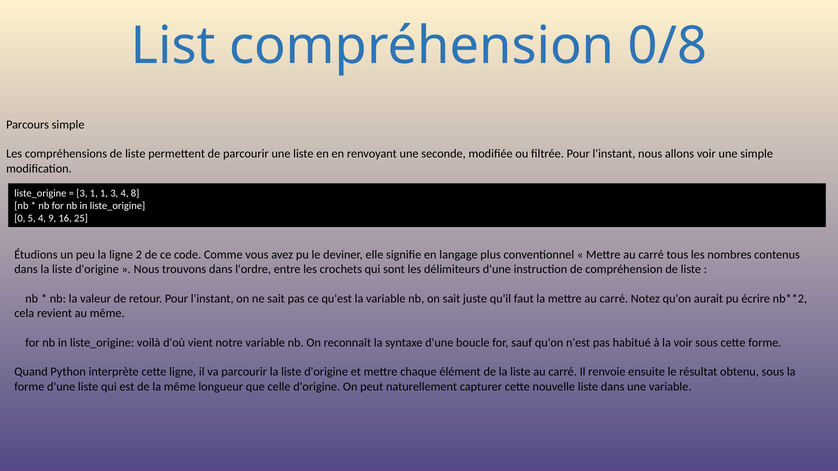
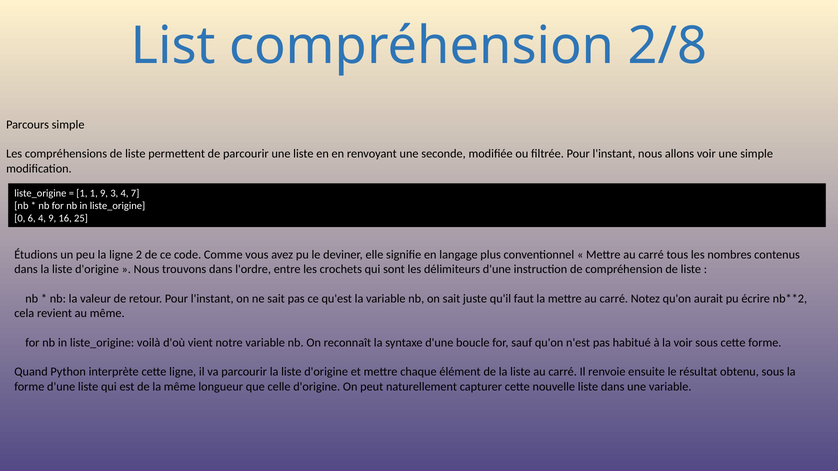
0/8: 0/8 -> 2/8 (668, 46)
3: 3 -> 1 (82, 194)
1 1: 1 -> 9 (104, 194)
8: 8 -> 7 (135, 194)
5: 5 -> 6 (32, 219)
